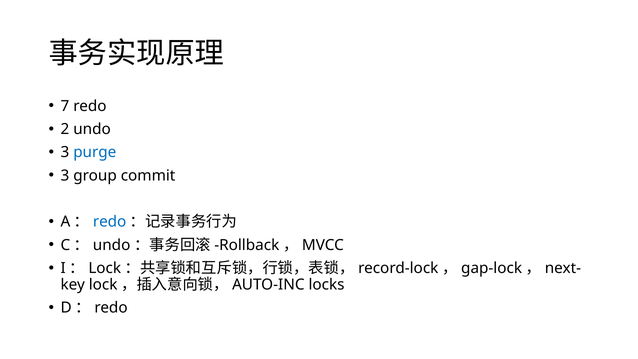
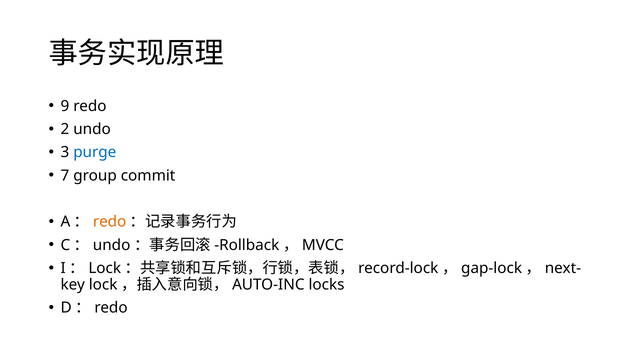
7: 7 -> 9 (65, 106)
3: 3 -> 7 (65, 176)
redo colour: blue -> orange (110, 222)
